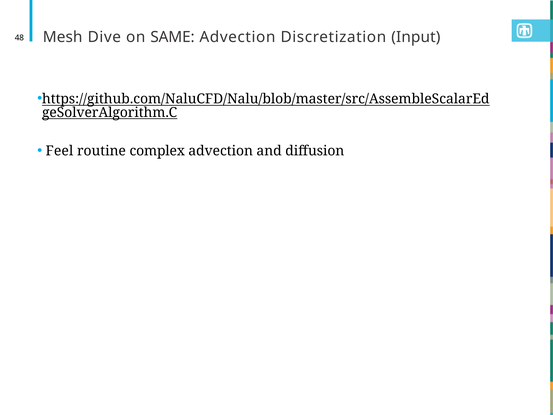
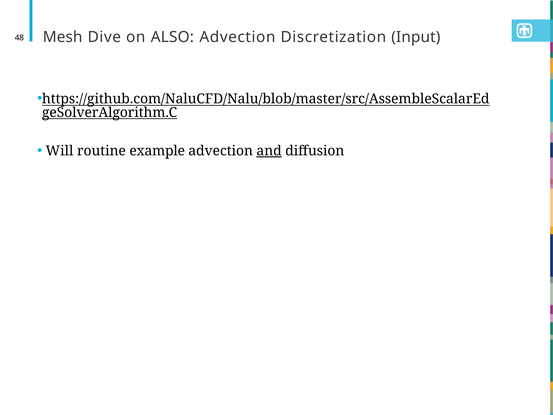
SAME: SAME -> ALSO (172, 37)
Feel: Feel -> Will (60, 151)
complex: complex -> example (157, 151)
and underline: none -> present (269, 151)
